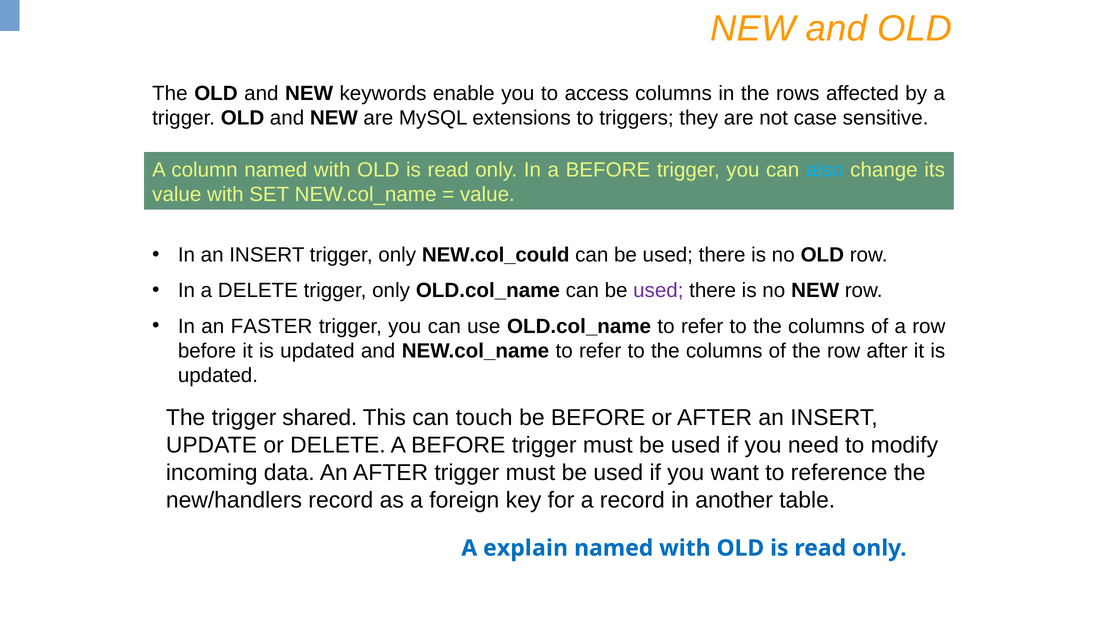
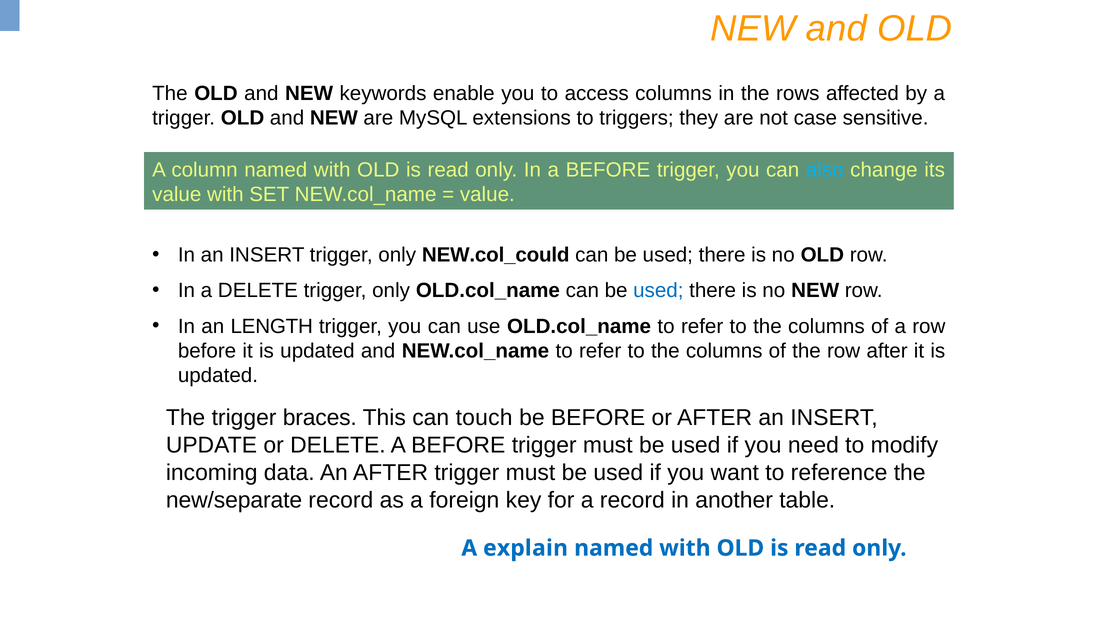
used colour: purple -> blue (658, 290)
FASTER: FASTER -> LENGTH (272, 326)
shared: shared -> braces (320, 417)
new/handlers: new/handlers -> new/separate (234, 500)
